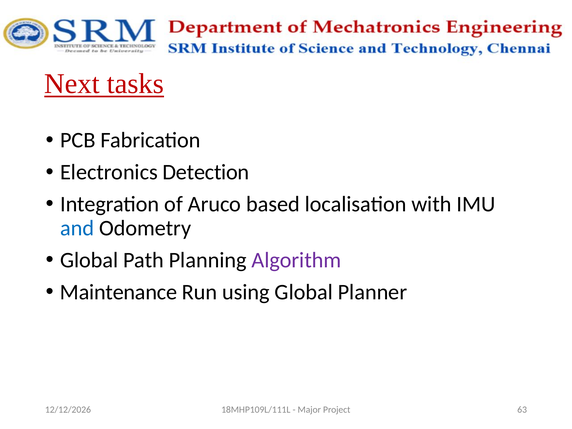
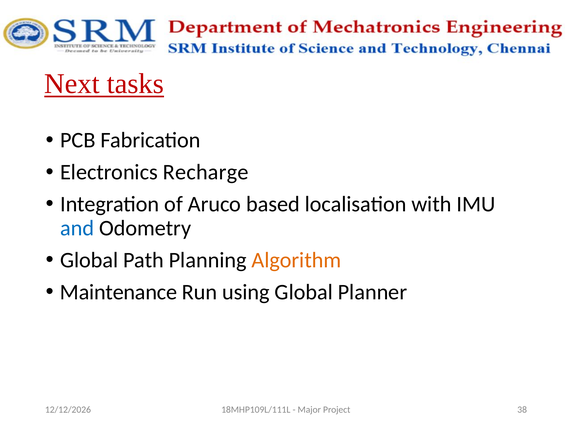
Detection: Detection -> Recharge (206, 172)
Algorithm colour: purple -> orange (296, 260)
63: 63 -> 38 (522, 410)
